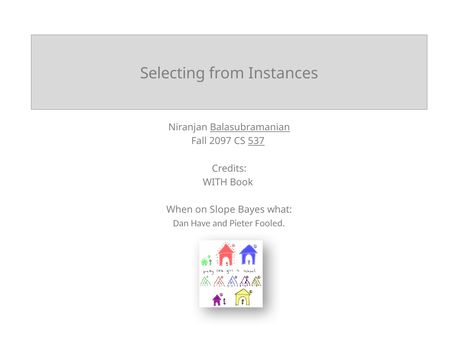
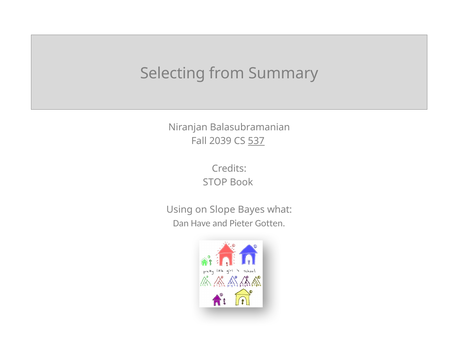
Instances: Instances -> Summary (283, 73)
Balasubramanian underline: present -> none (250, 128)
2097: 2097 -> 2039 (220, 141)
WITH: WITH -> STOP (215, 183)
When: When -> Using (180, 210)
Fooled: Fooled -> Gotten (270, 224)
